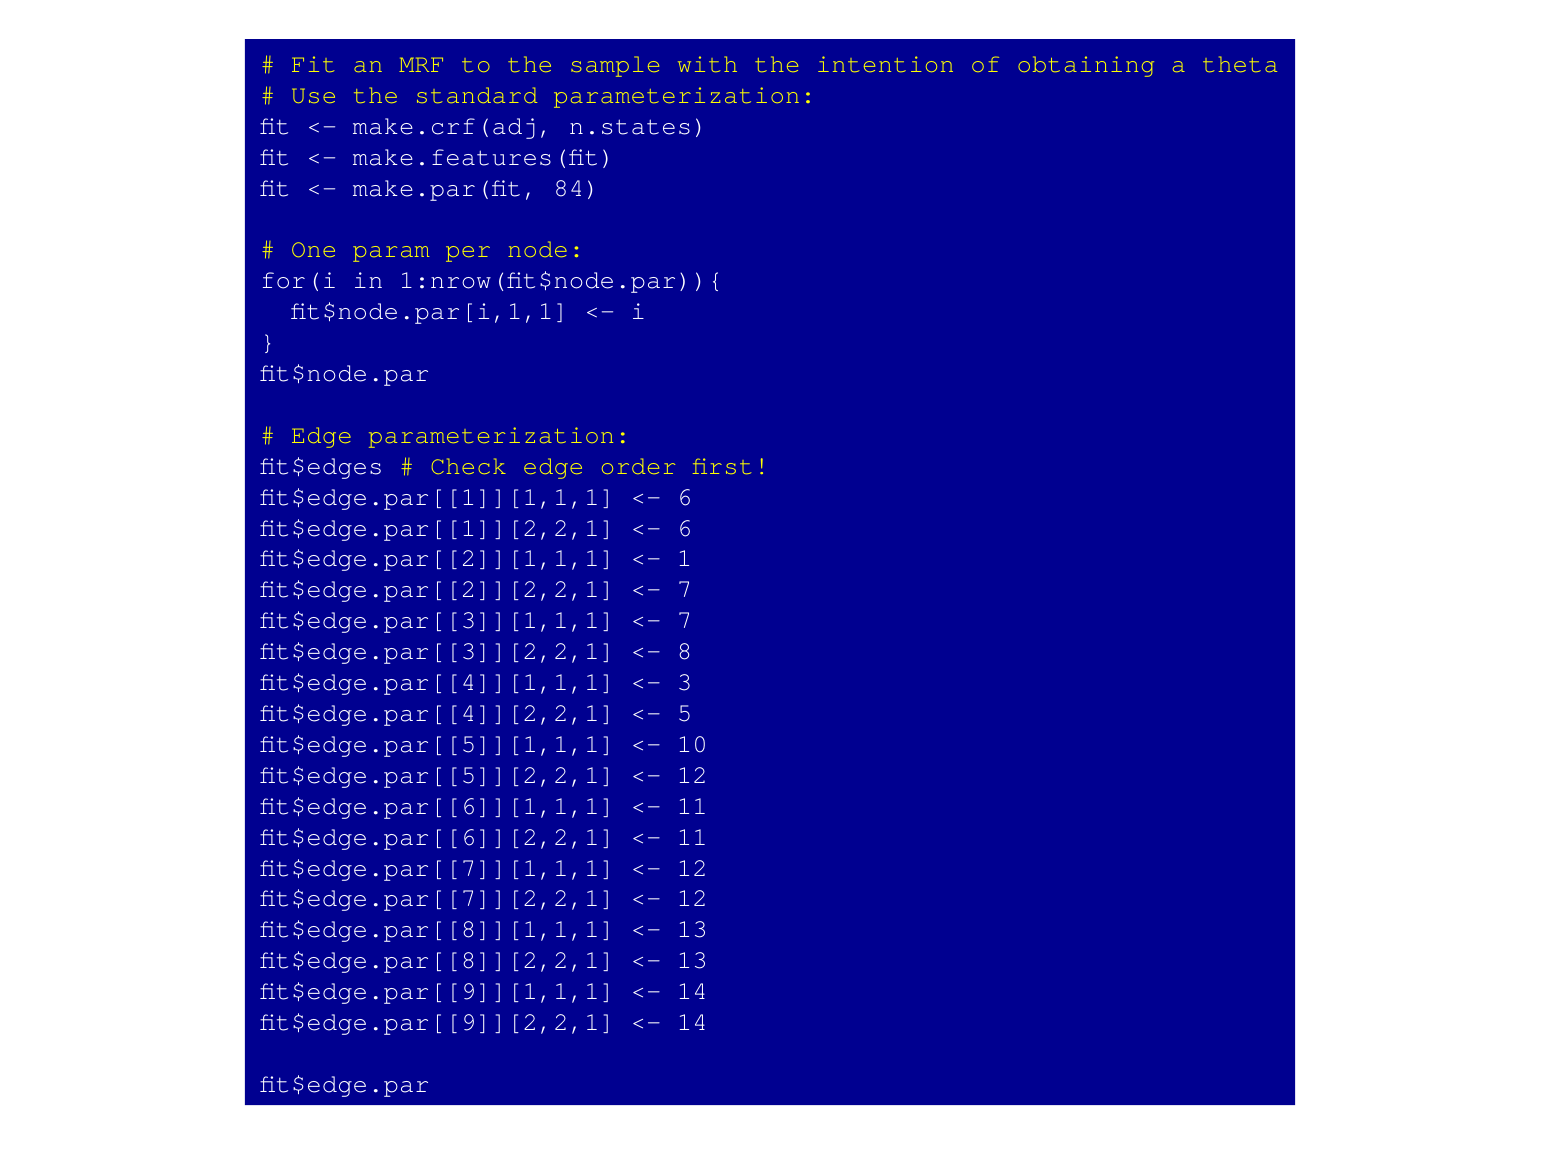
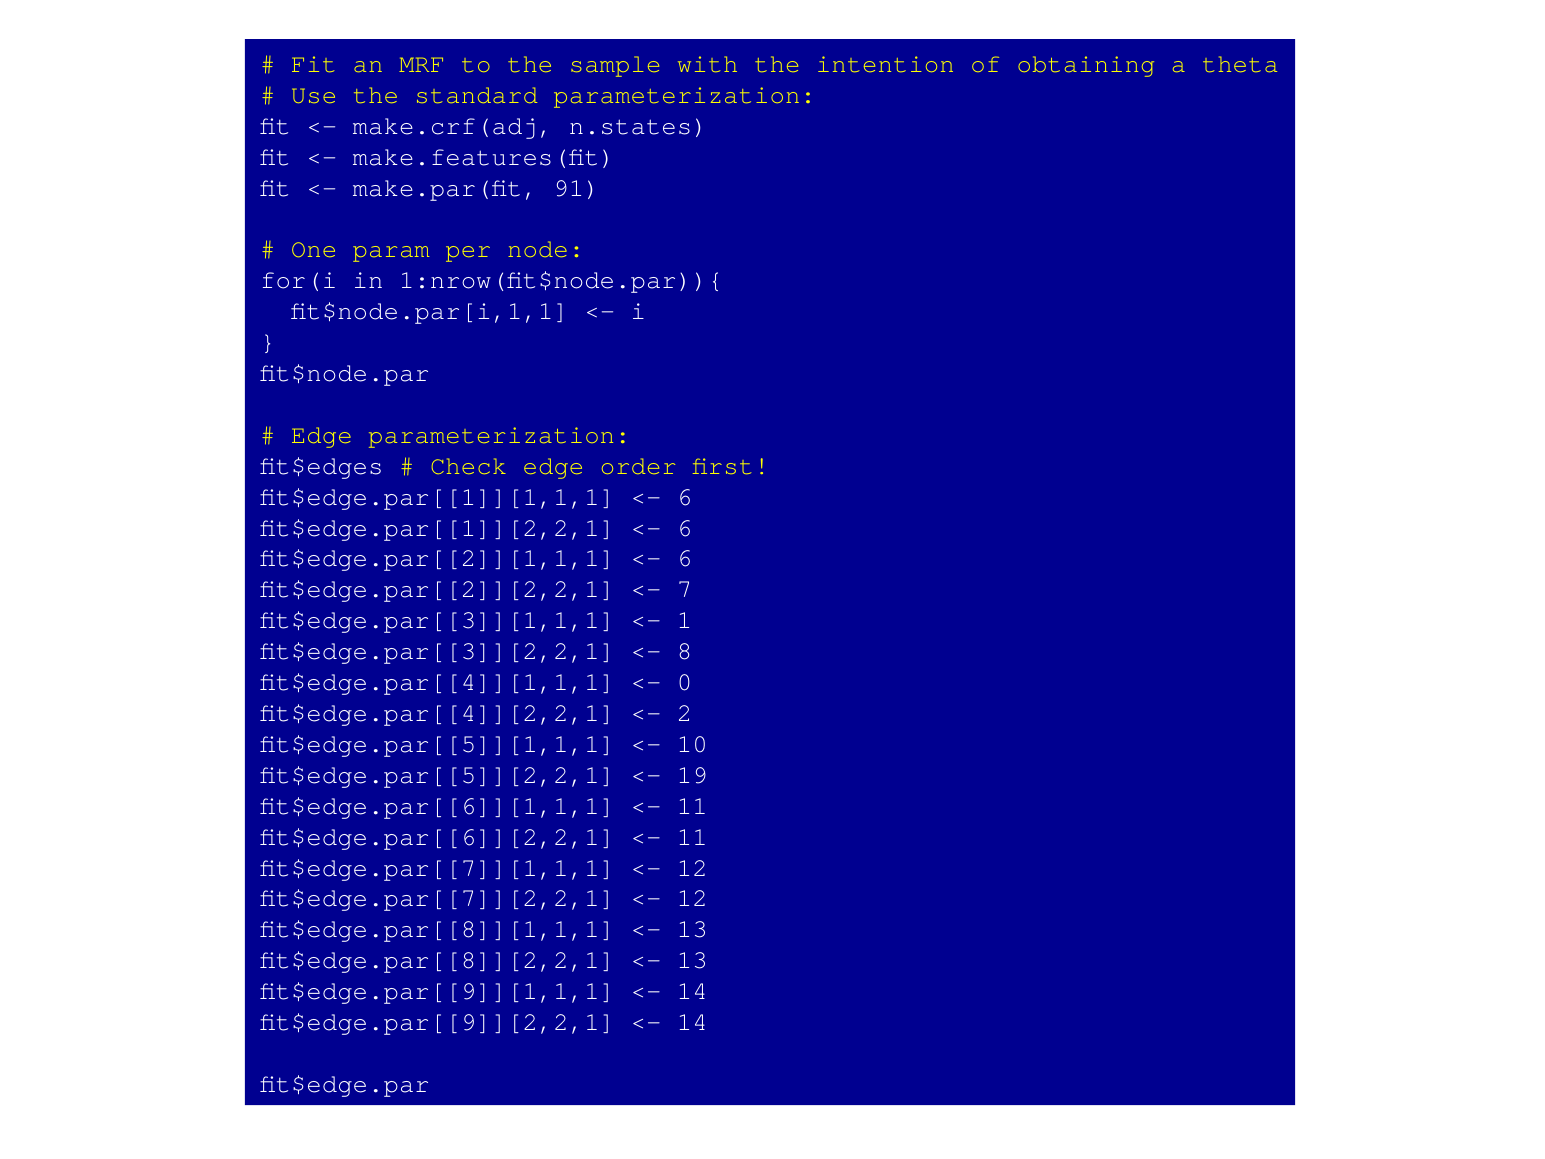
84: 84 -> 91 (577, 188)
1: 1 -> 6 (685, 558)
7: 7 -> 1 (685, 620)
3: 3 -> 0 (685, 682)
5: 5 -> 2 (685, 713)
12: 12 -> 19 (692, 775)
